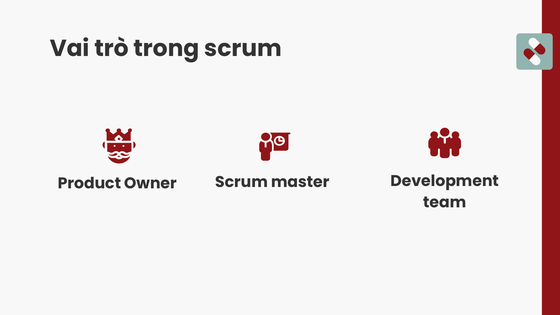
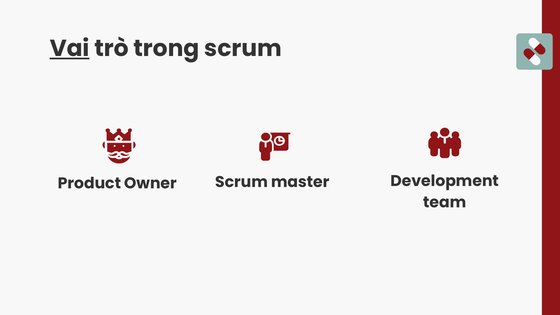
Vai underline: none -> present (70, 48)
